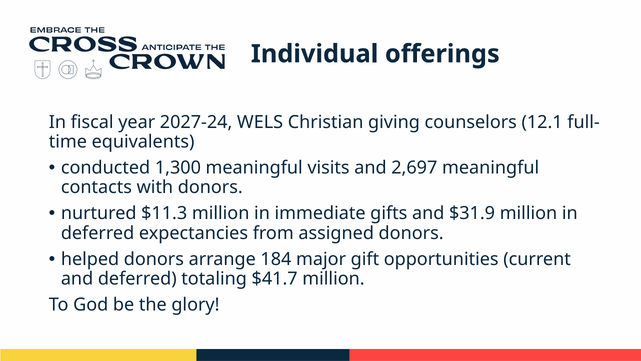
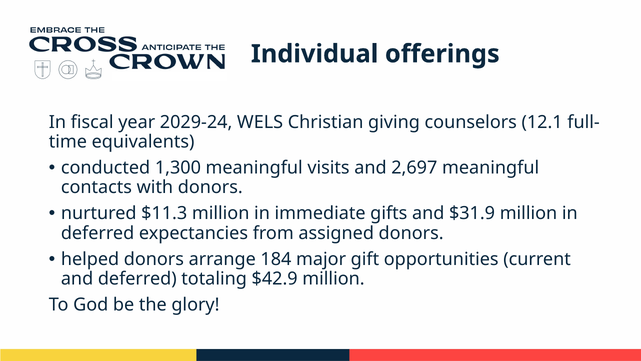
2027-24: 2027-24 -> 2029-24 (196, 122)
$41.7: $41.7 -> $42.9 (275, 278)
